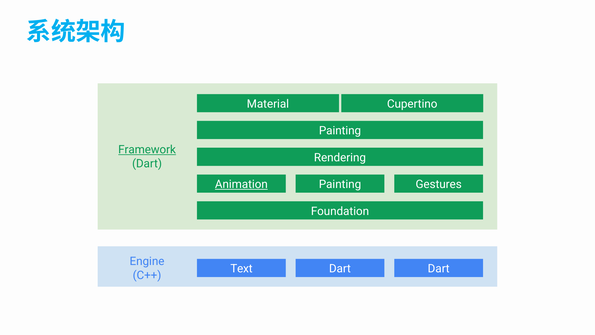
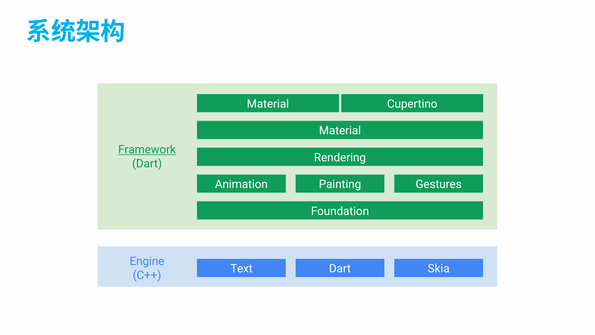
Painting: Painting -> Material (340, 131)
Animation underline: present -> none (241, 184)
Dart Dart: Dart -> Skia (439, 269)
